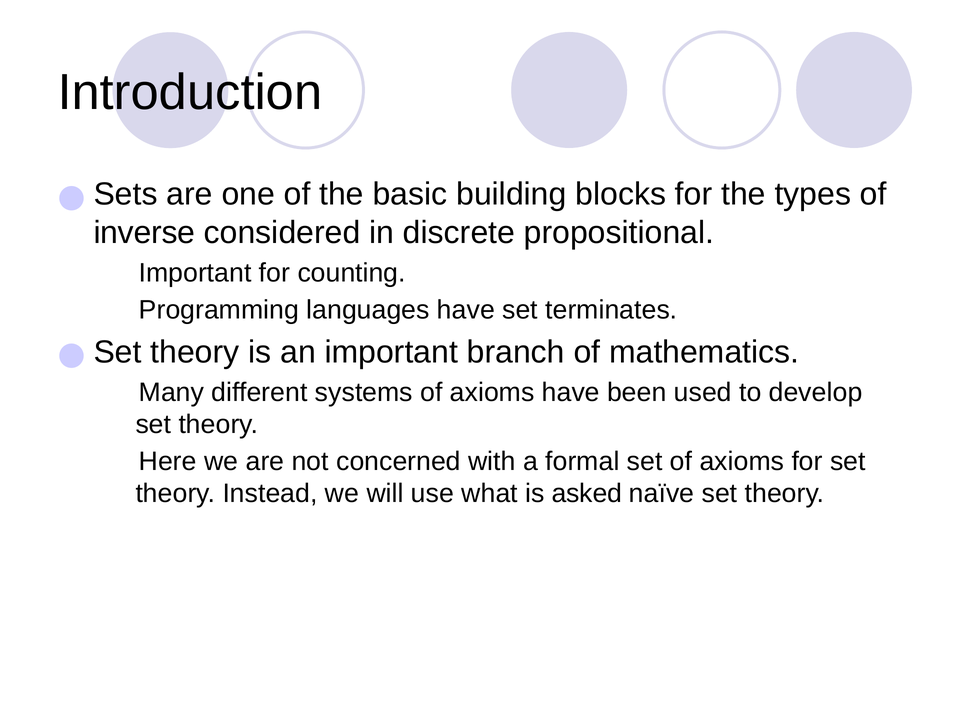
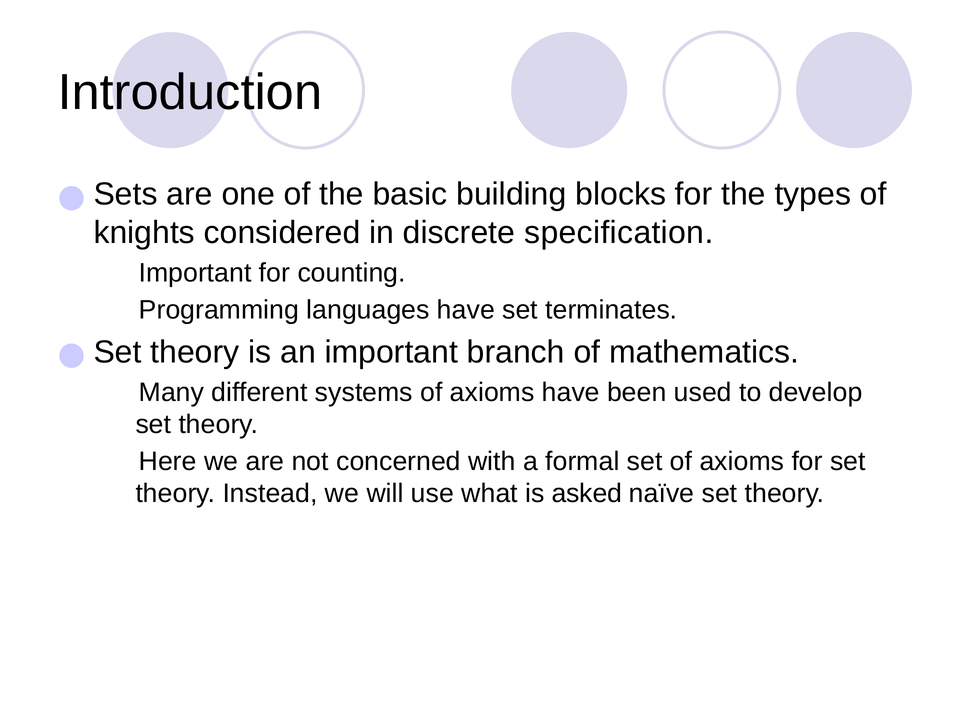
inverse: inverse -> knights (144, 233)
propositional: propositional -> specification (619, 233)
